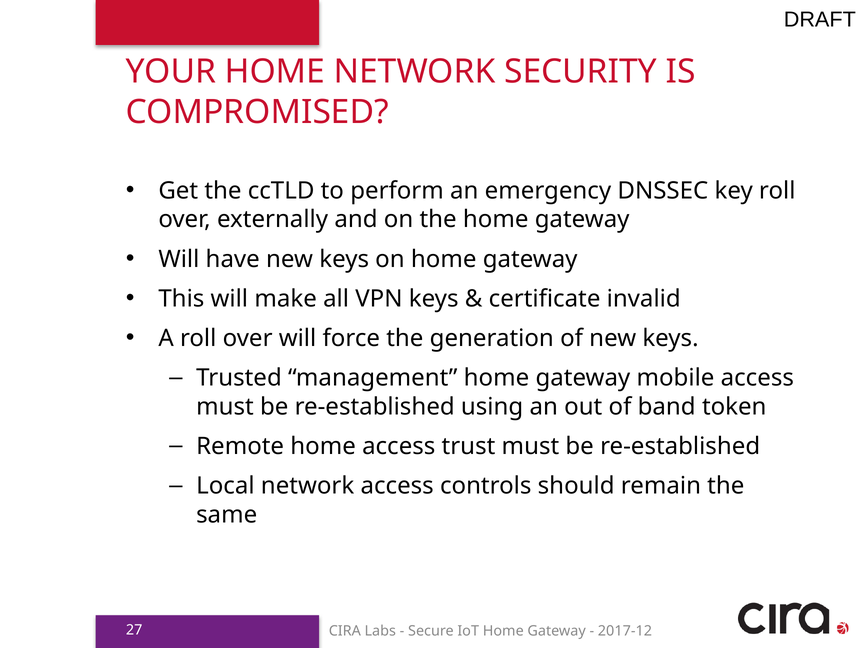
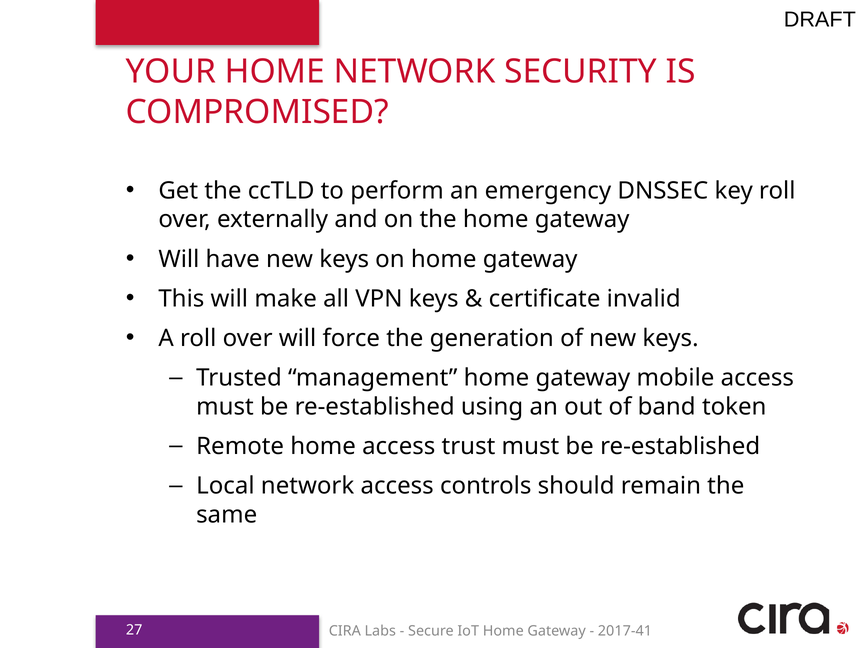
2017-12: 2017-12 -> 2017-41 (625, 632)
